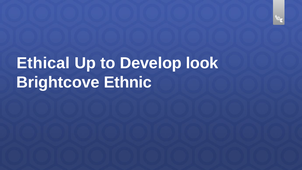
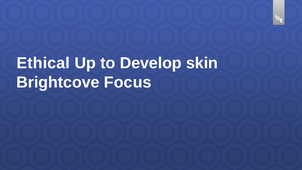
look: look -> skin (202, 63)
Ethnic: Ethnic -> Focus (128, 82)
